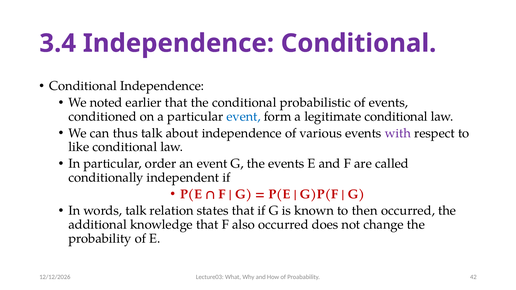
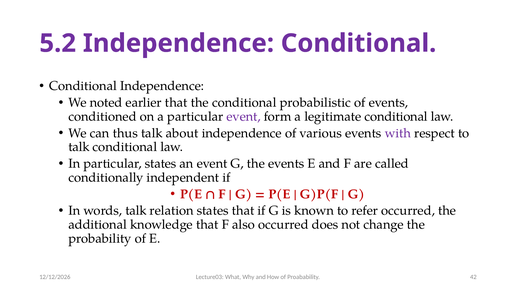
3.4: 3.4 -> 5.2 (58, 43)
event colour: blue -> purple (244, 117)
like: like -> talk (79, 147)
particular order: order -> states (161, 164)
then: then -> refer (365, 211)
